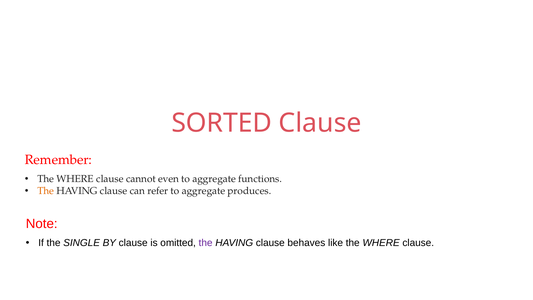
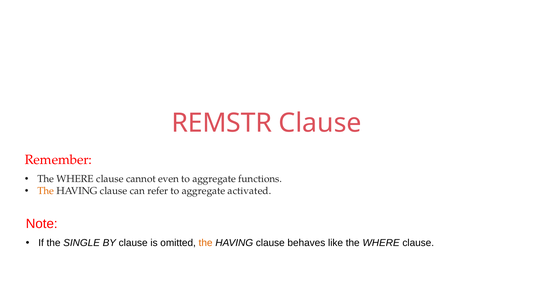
SORTED: SORTED -> REMSTR (222, 123)
produces: produces -> activated (249, 191)
the colour: purple -> orange (206, 243)
